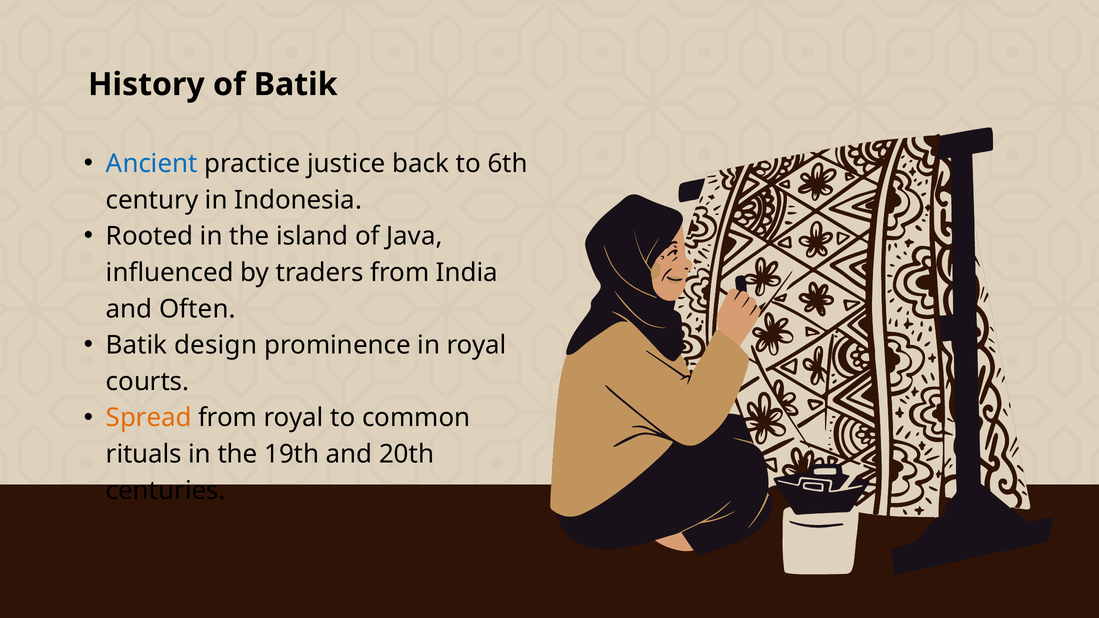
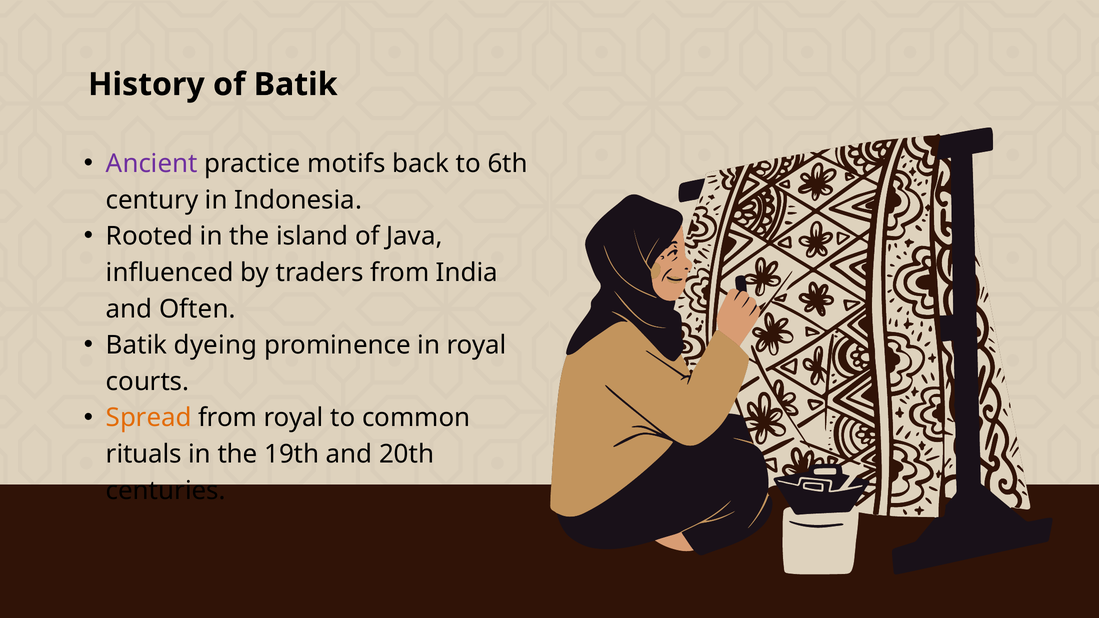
Ancient colour: blue -> purple (152, 164)
justice: justice -> motifs (346, 164)
design: design -> dyeing (216, 345)
